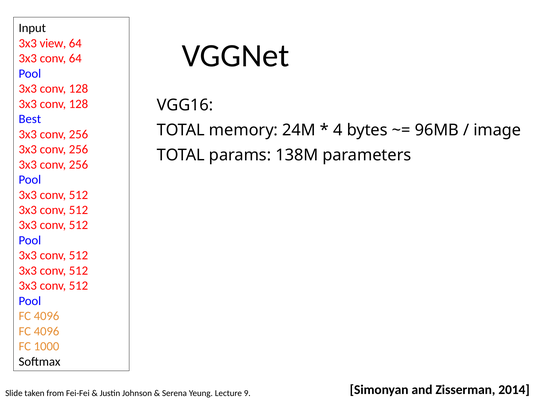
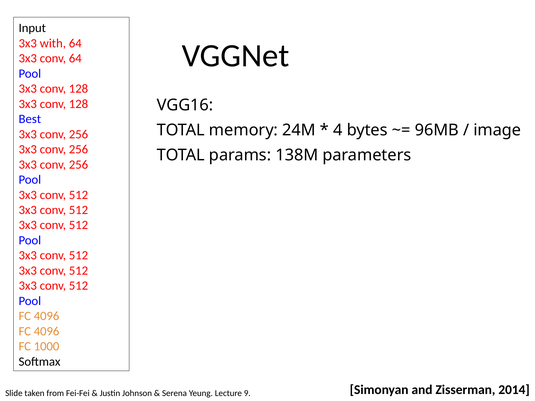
view: view -> with (53, 43)
